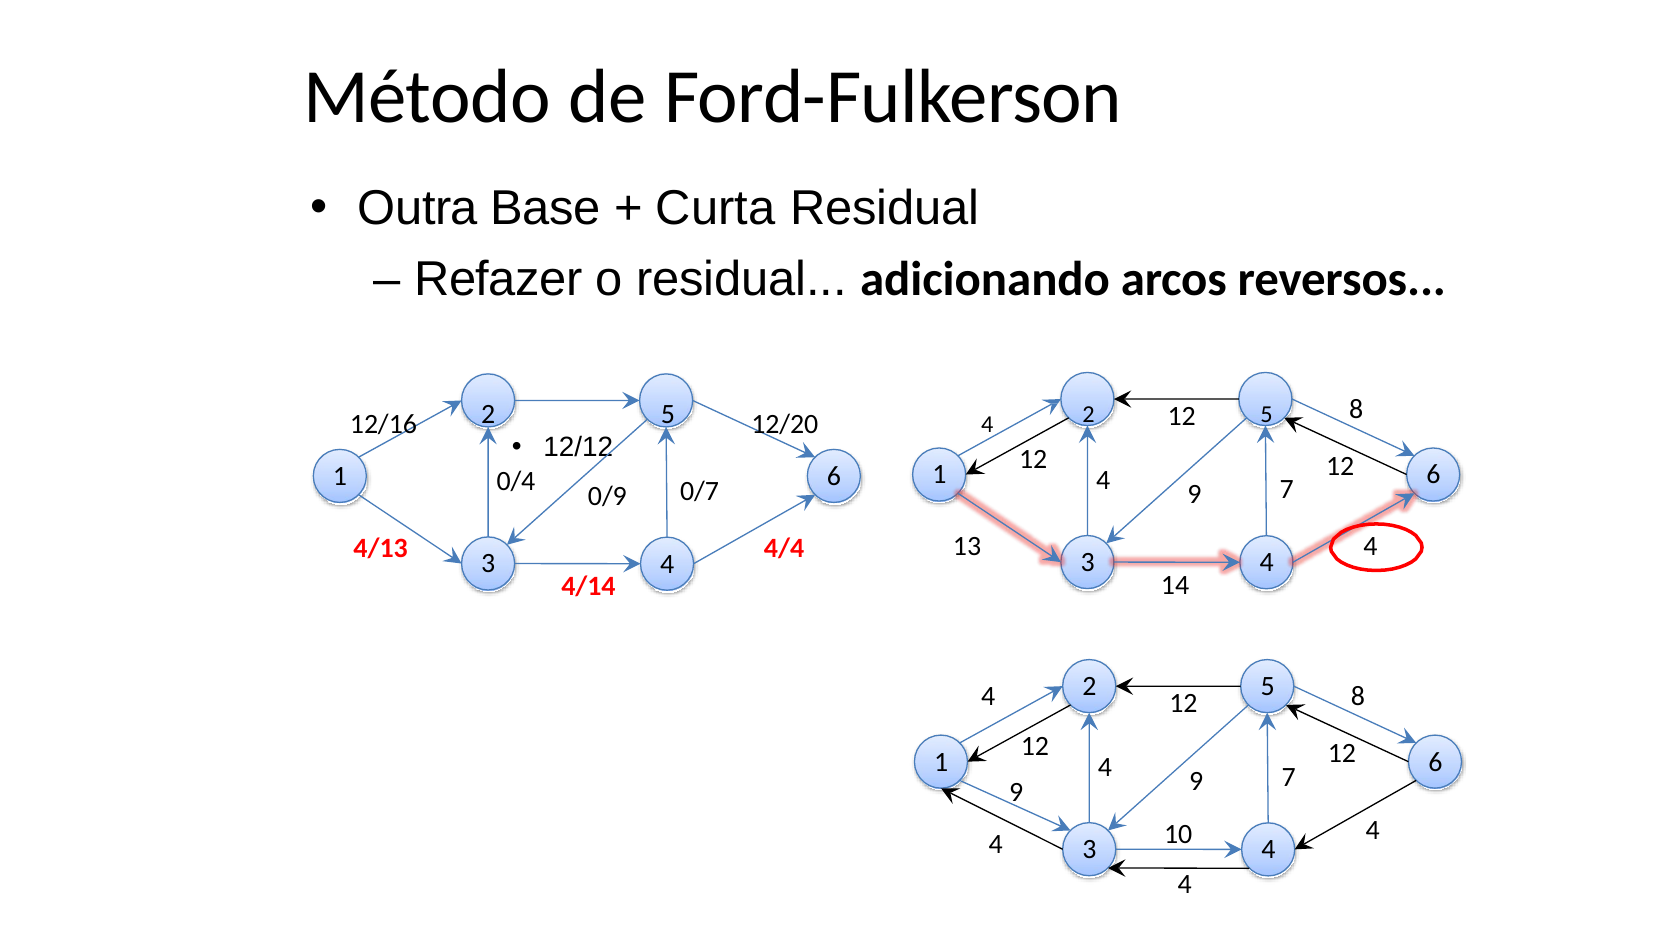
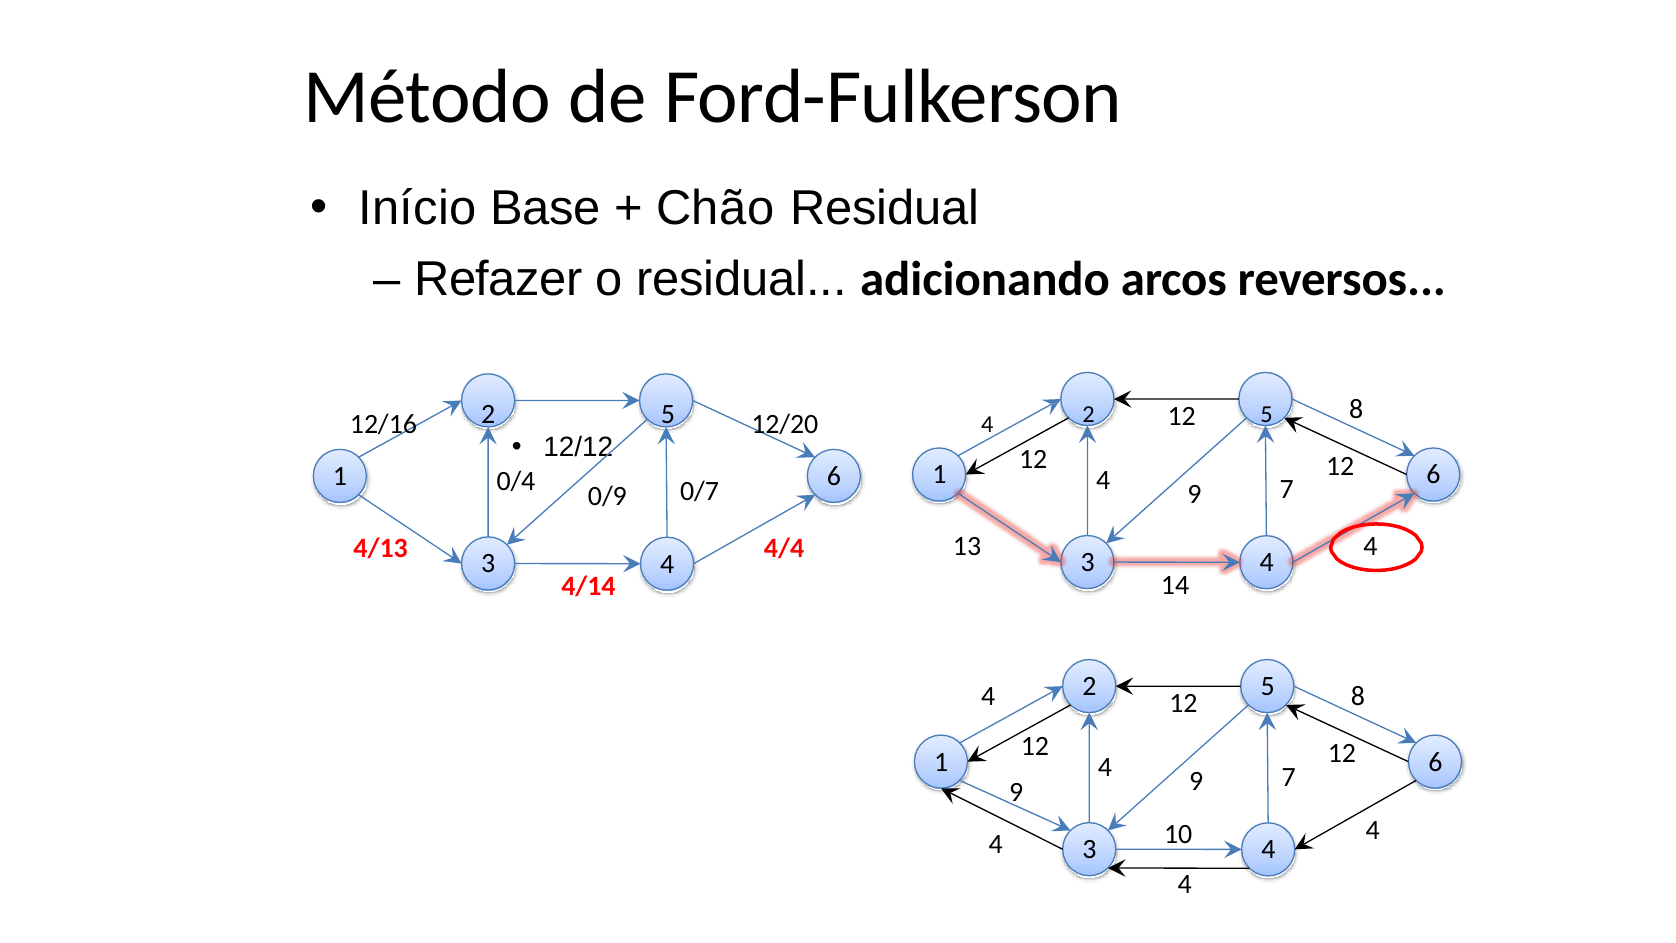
Outra: Outra -> Início (418, 208)
Curta: Curta -> Chão (715, 208)
